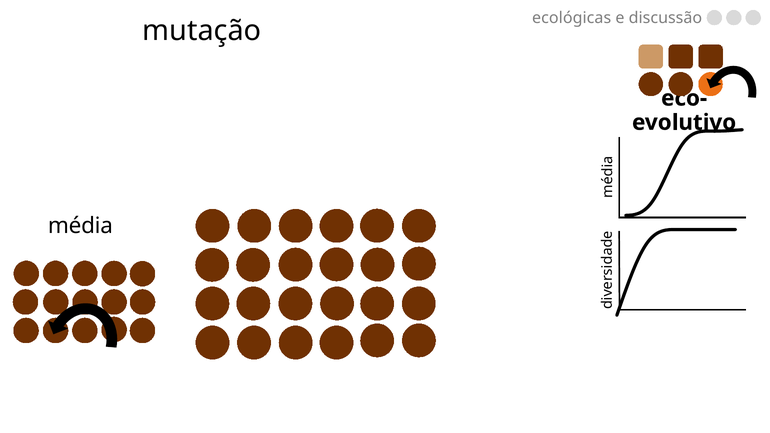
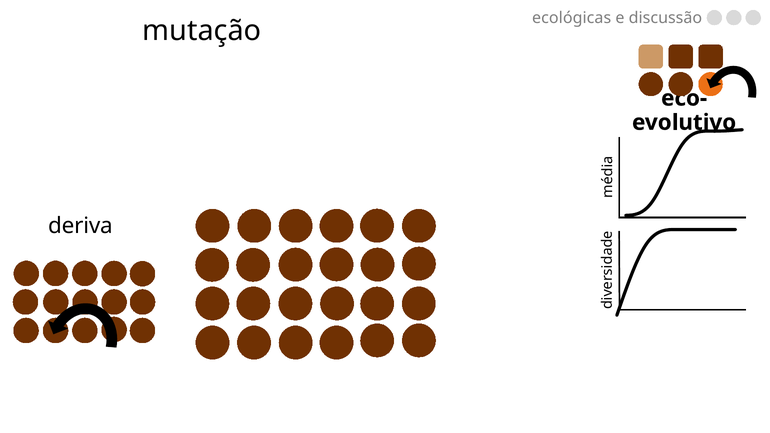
média: média -> deriva (80, 226)
